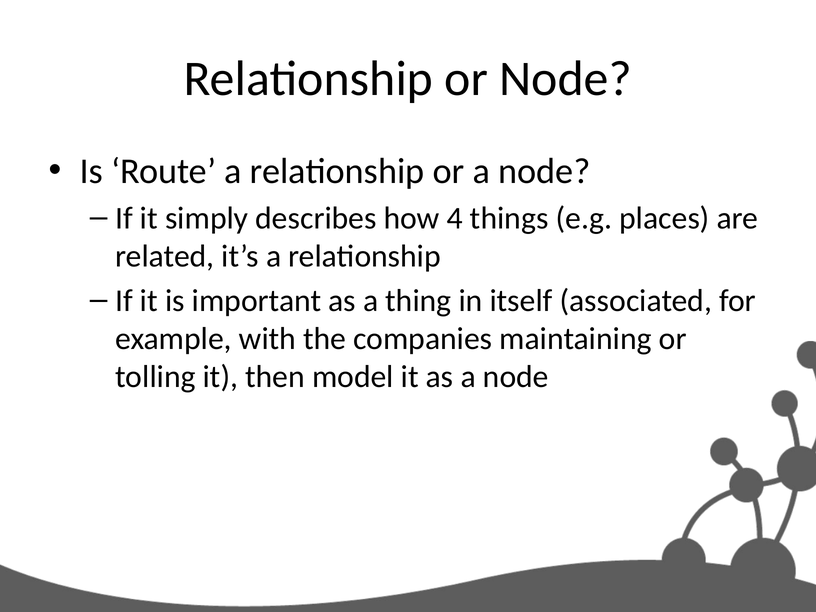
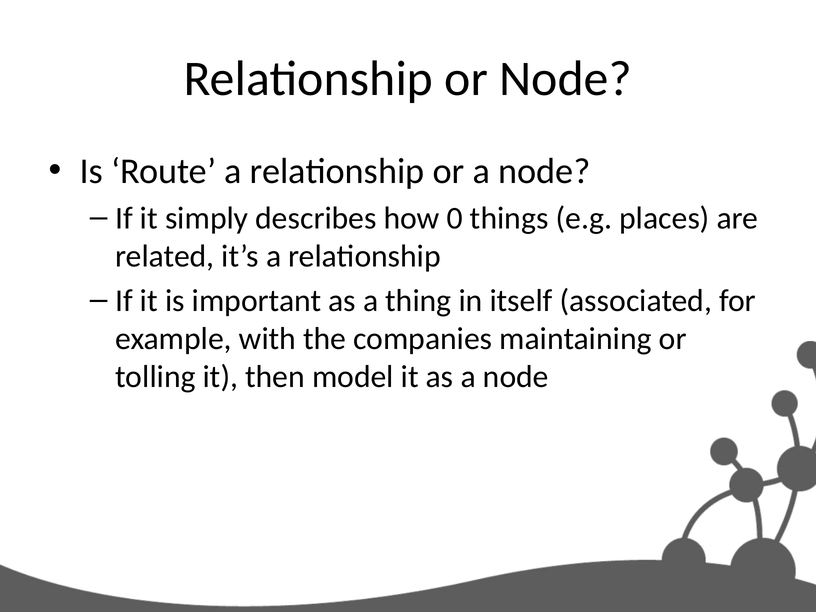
4: 4 -> 0 (455, 218)
